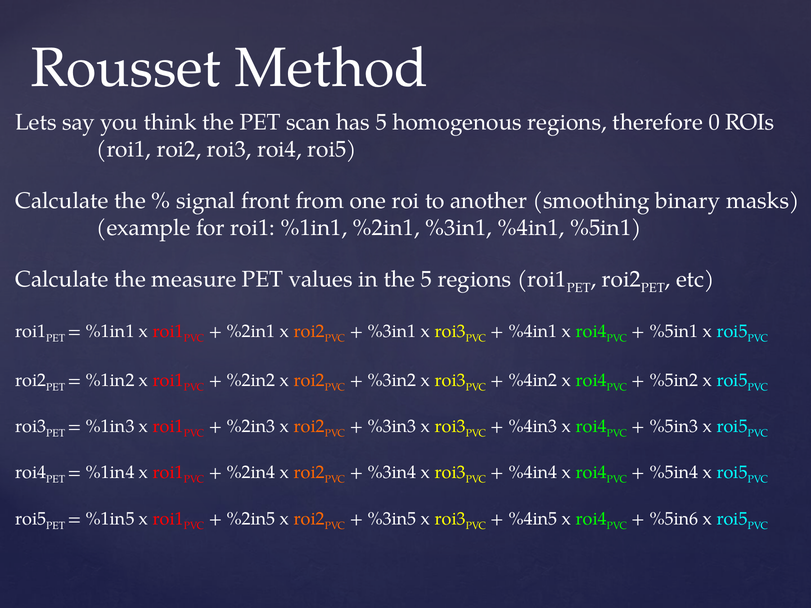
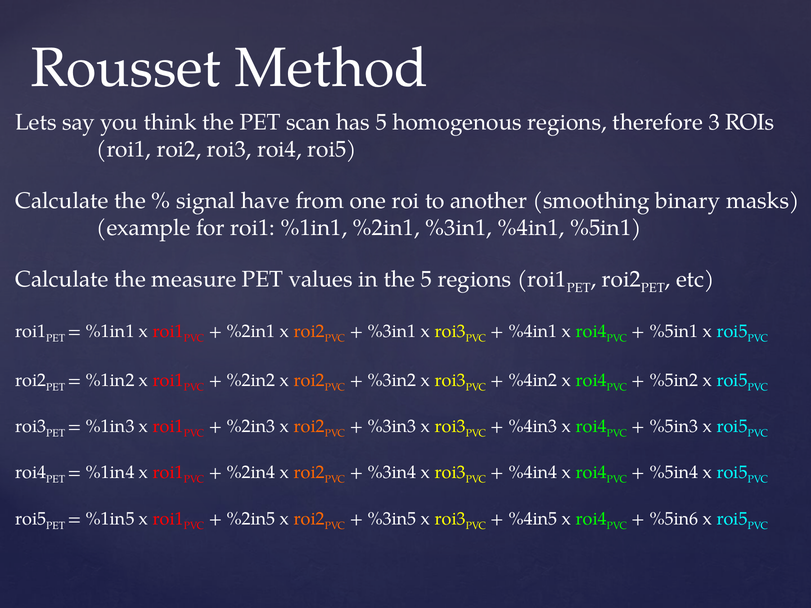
0: 0 -> 3 (714, 122)
front: front -> have (265, 201)
